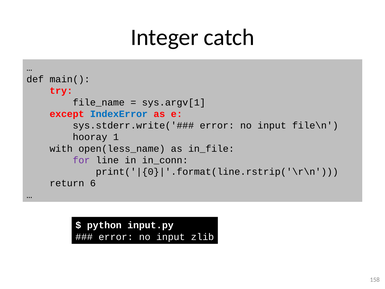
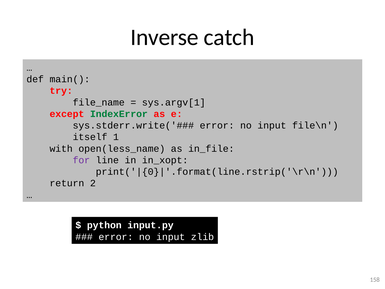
Integer: Integer -> Inverse (165, 37)
IndexError colour: blue -> green (119, 114)
hooray: hooray -> itself (90, 137)
in_conn: in_conn -> in_xopt (165, 160)
6: 6 -> 2 (93, 183)
